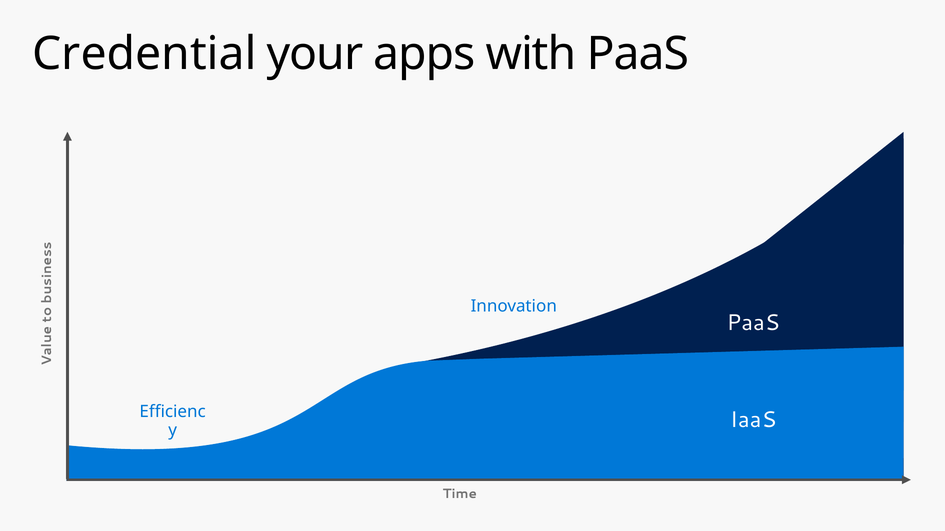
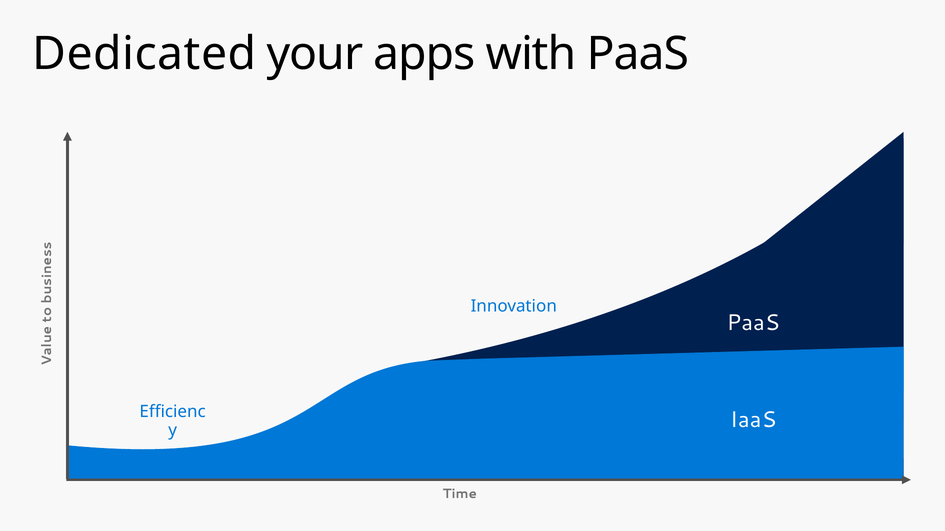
Credential: Credential -> Dedicated (144, 54)
